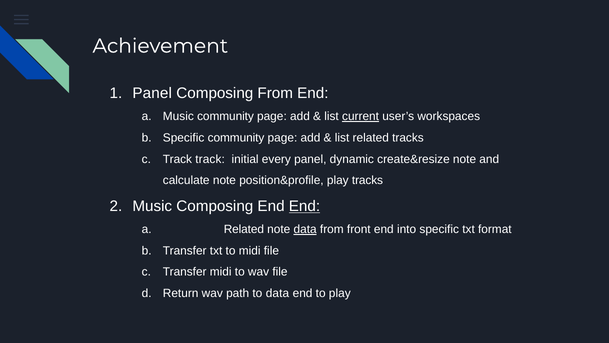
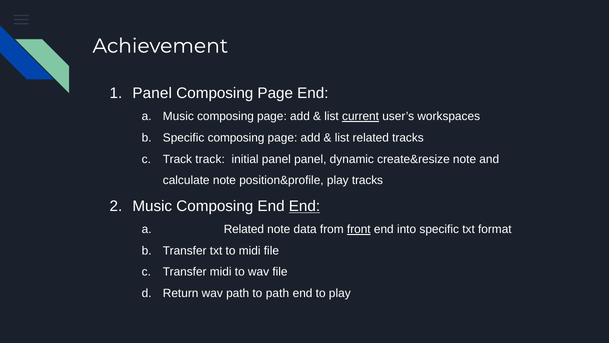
From: From -> Page (275, 93)
community: community -> composing (226, 116)
Specific community: community -> composing (236, 138)
initial every: every -> panel (276, 159)
data underline: present -> none (305, 229)
front underline: none -> present (359, 229)
to data: data -> path (277, 293)
